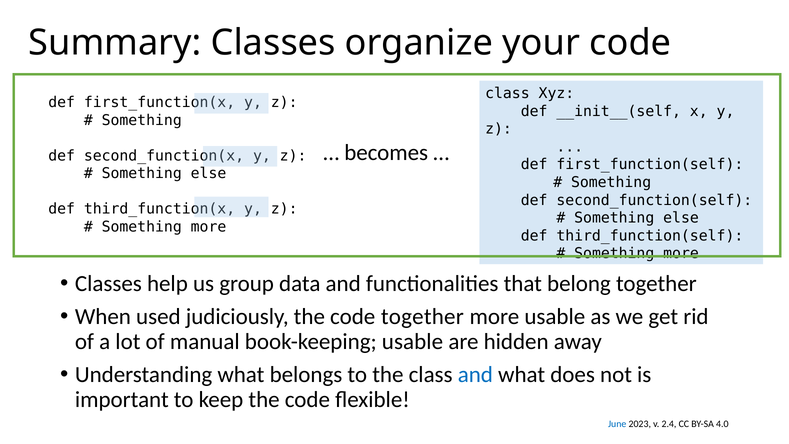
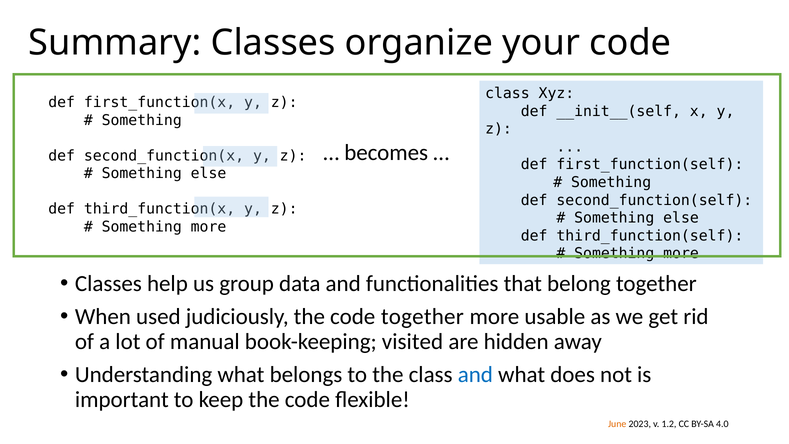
book-keeping usable: usable -> visited (413, 341)
June colour: blue -> orange (617, 424)
2.4: 2.4 -> 1.2 (669, 424)
